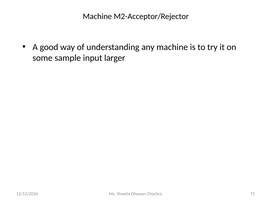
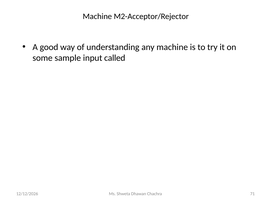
larger: larger -> called (115, 58)
